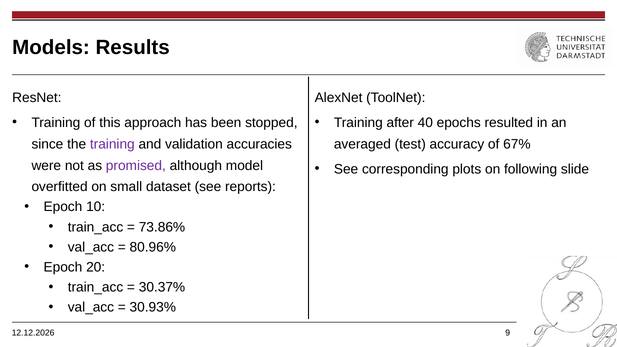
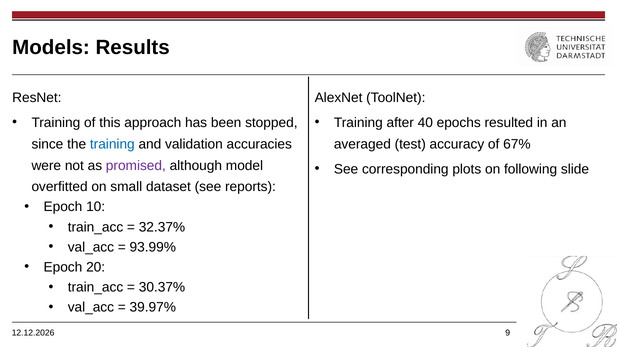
training colour: purple -> blue (112, 144)
73.86%: 73.86% -> 32.37% (162, 227)
80.96%: 80.96% -> 93.99% (153, 247)
30.93%: 30.93% -> 39.97% (153, 307)
